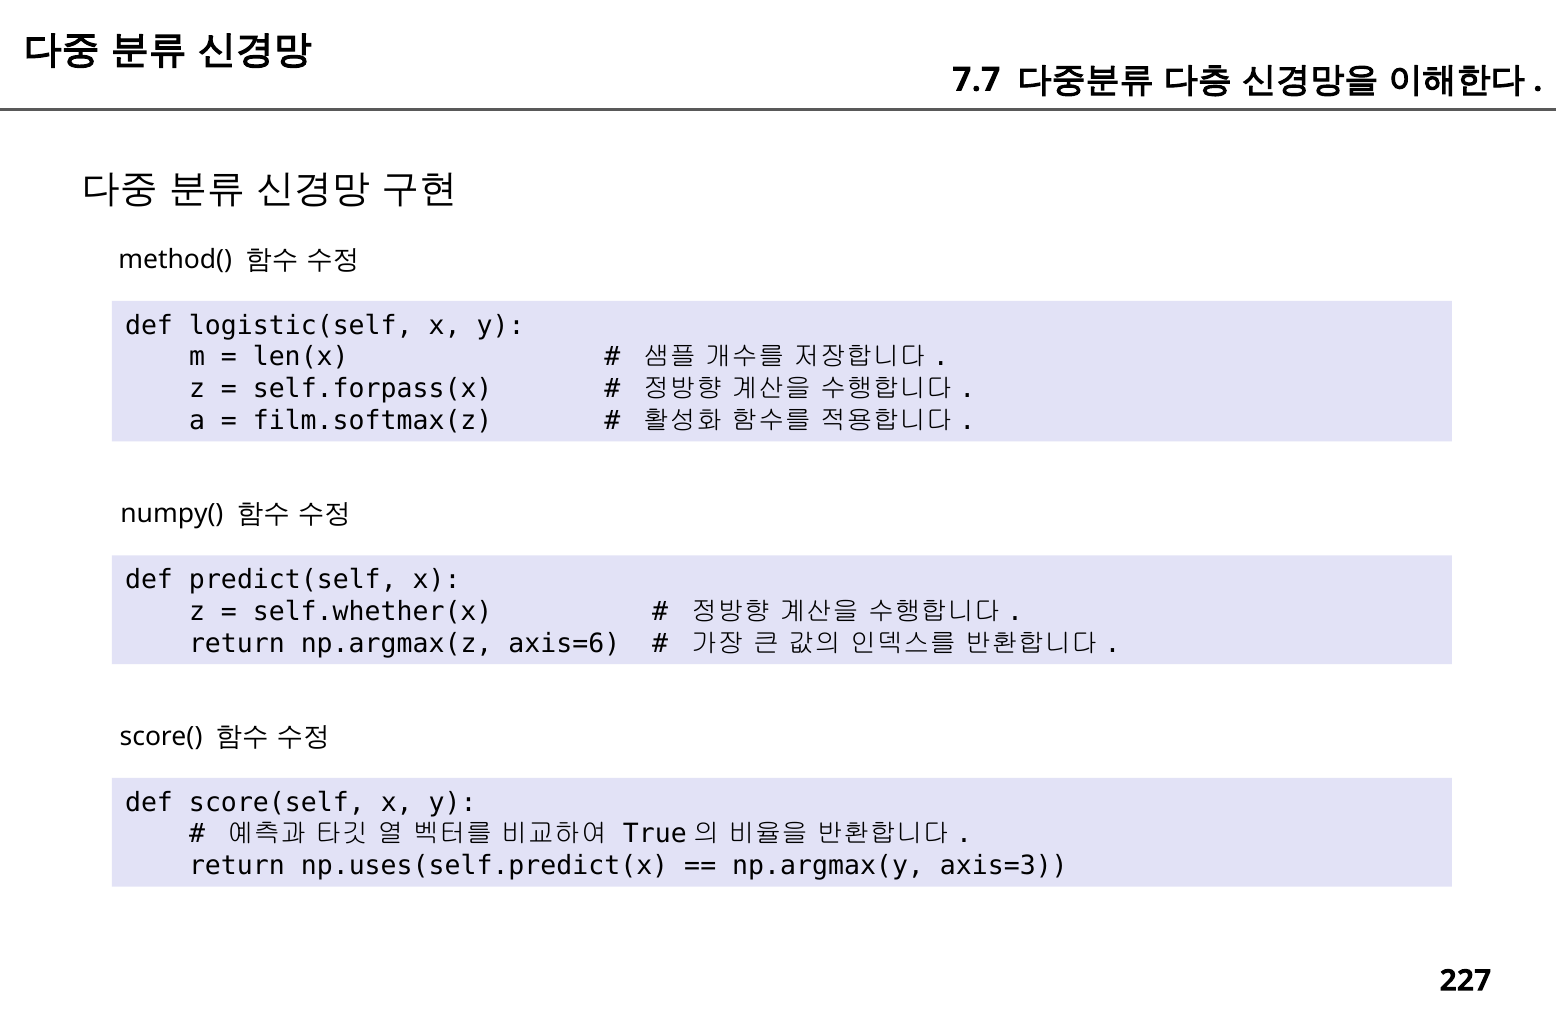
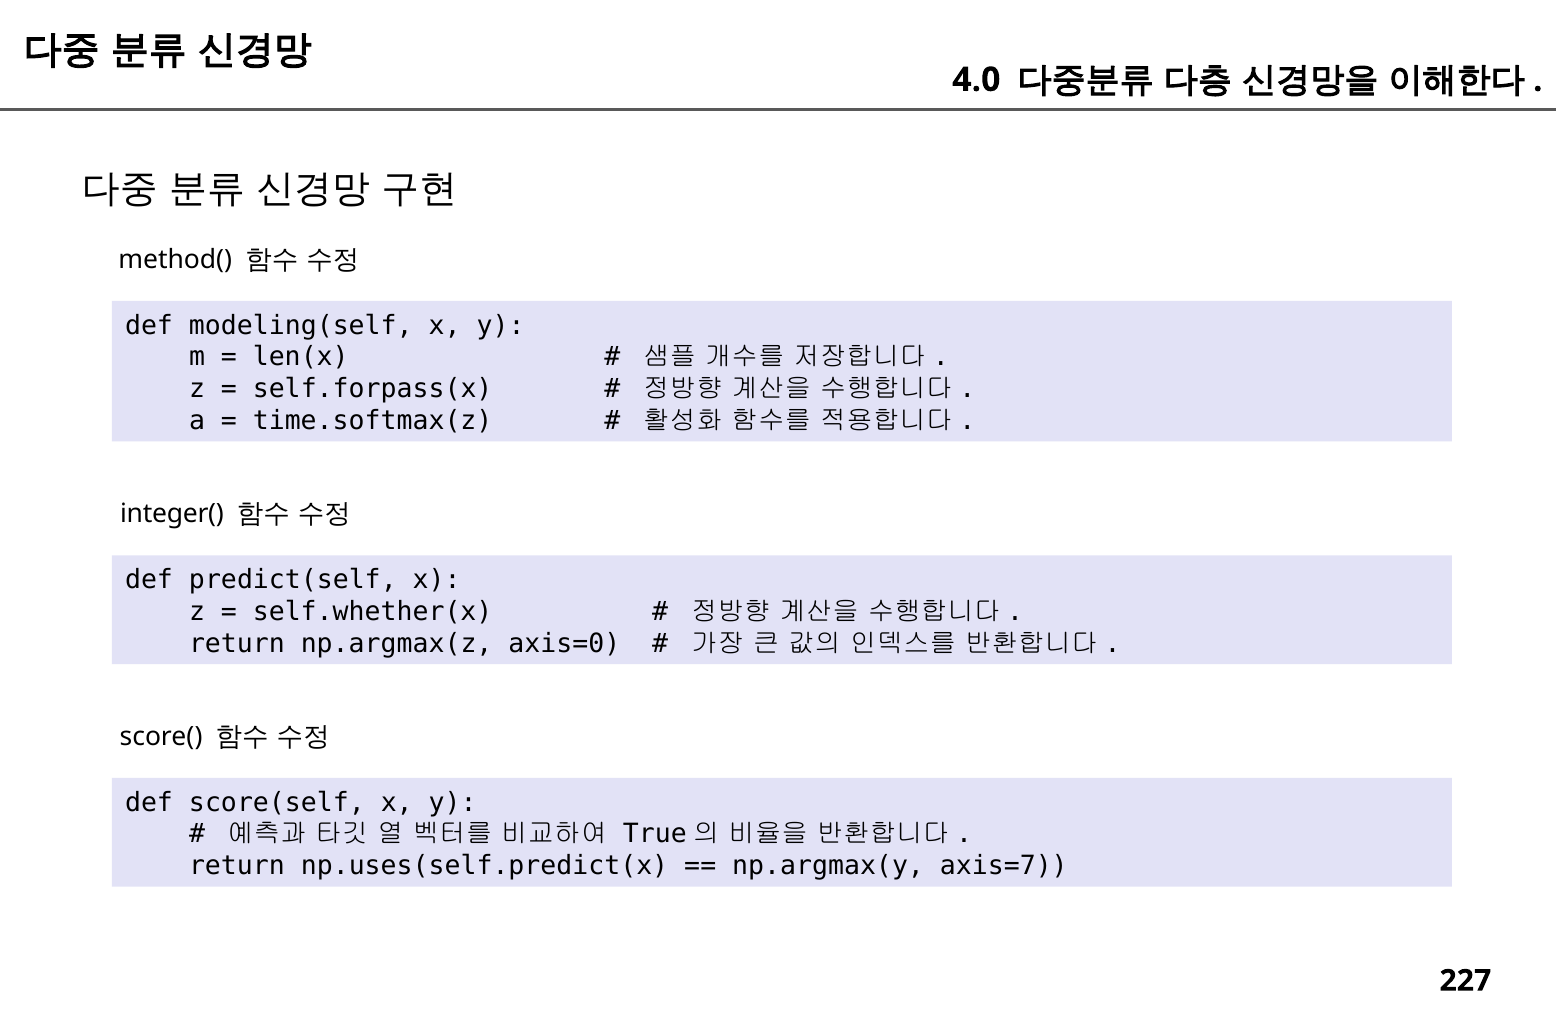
7.7: 7.7 -> 4.0 (976, 80)
logistic(self: logistic(self -> modeling(self (301, 325)
film.softmax(z: film.softmax(z -> time.softmax(z (373, 421)
numpy(: numpy( -> integer( (172, 514)
axis=6: axis=6 -> axis=0 (564, 644)
axis=3: axis=3 -> axis=7 (1004, 866)
